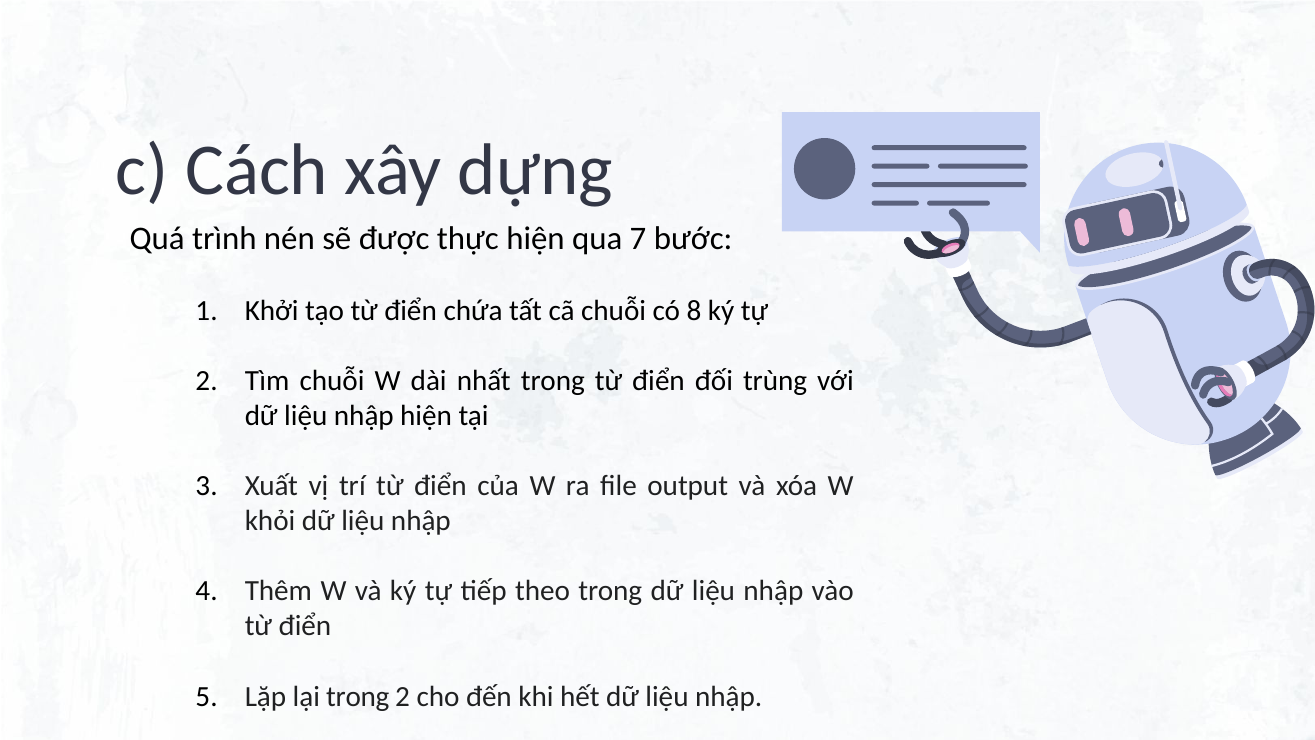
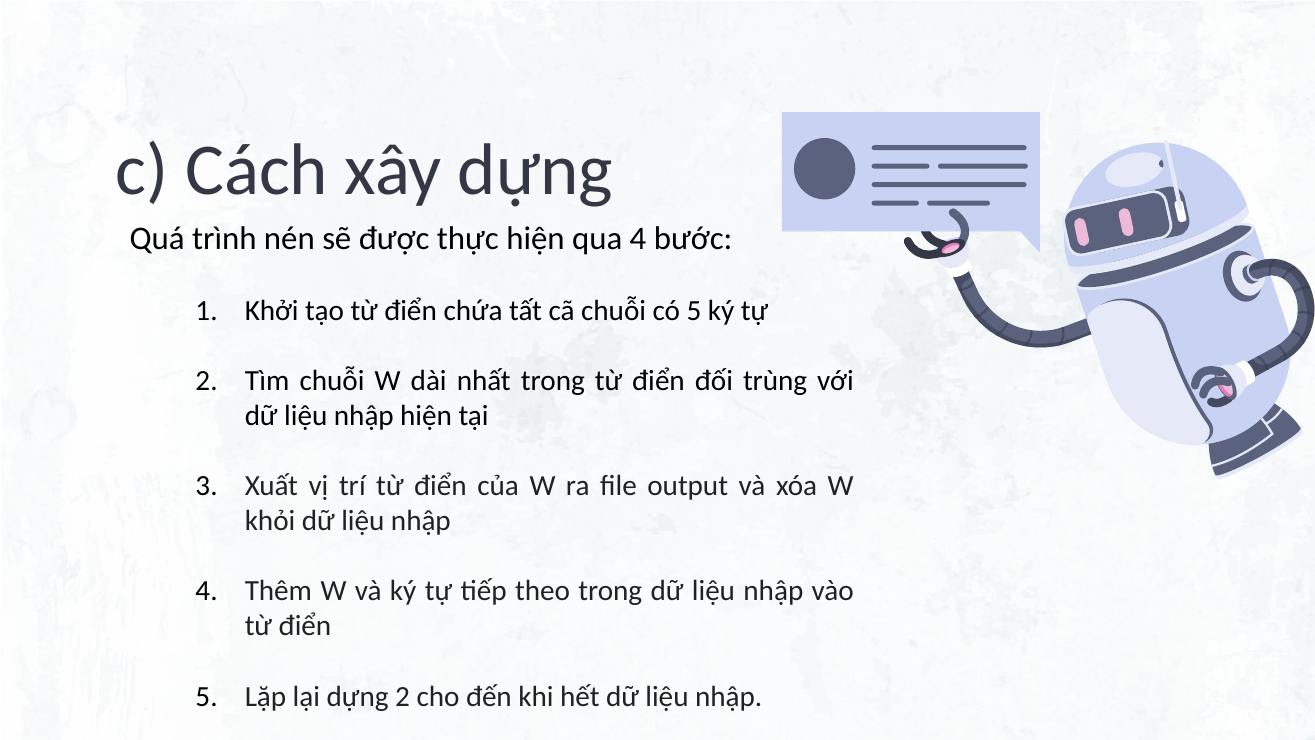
qua 7: 7 -> 4 (638, 239)
có 8: 8 -> 5 (694, 311)
lại trong: trong -> dựng (358, 696)
